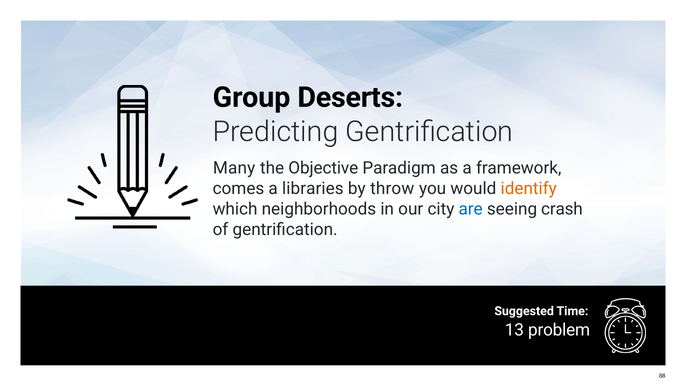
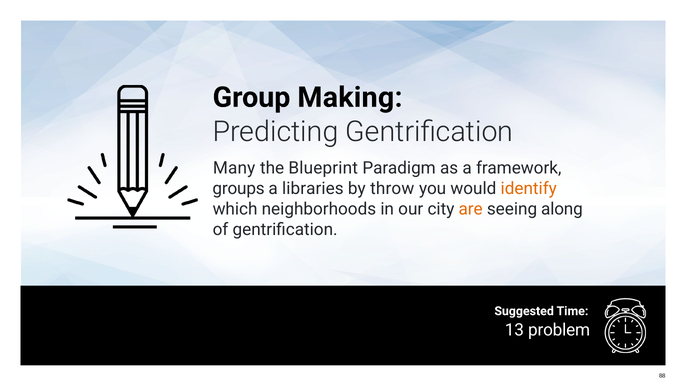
Deserts: Deserts -> Making (350, 97)
Objective: Objective -> Blueprint (323, 168)
comes: comes -> groups (239, 188)
are colour: blue -> orange (471, 209)
crash: crash -> along (562, 209)
